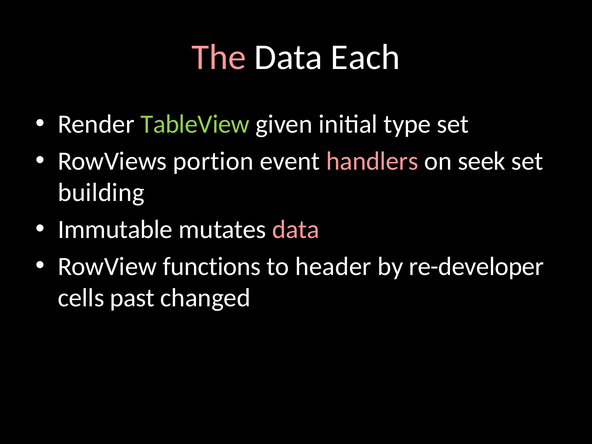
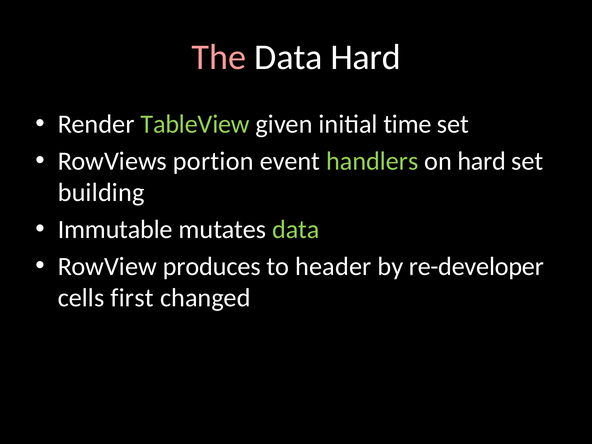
Data Each: Each -> Hard (366, 57)
type: type -> time (407, 124)
handlers colour: pink -> light green (372, 161)
on seek: seek -> hard (482, 161)
data colour: pink -> light green (296, 229)
functions: functions -> produces (212, 266)
past: past -> first (132, 298)
